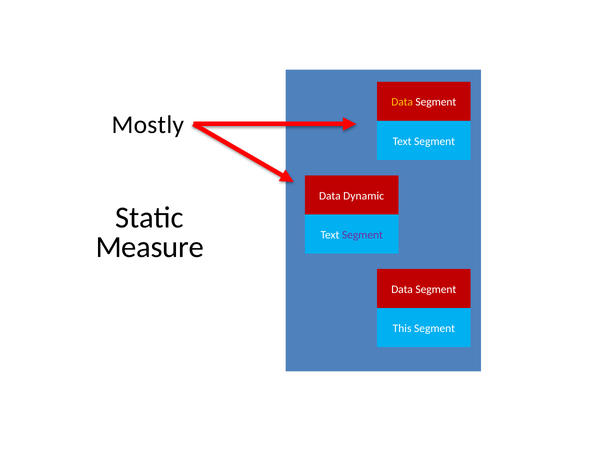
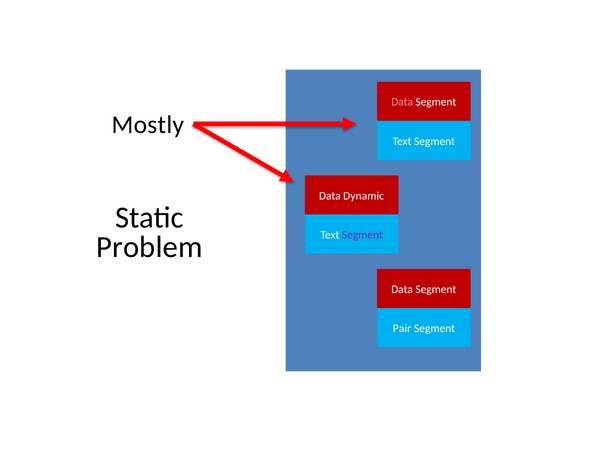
Data colour: yellow -> pink (402, 102)
Measure: Measure -> Problem (149, 247)
This: This -> Pair (402, 328)
